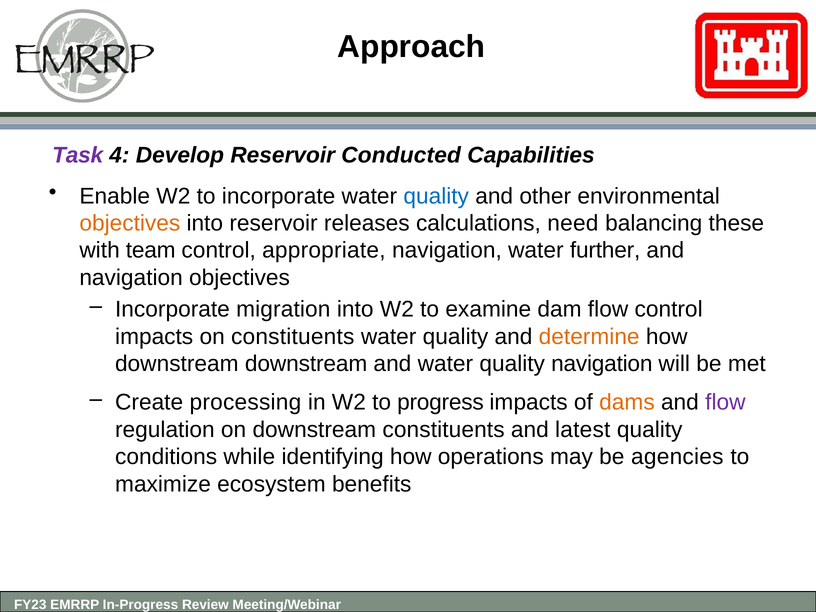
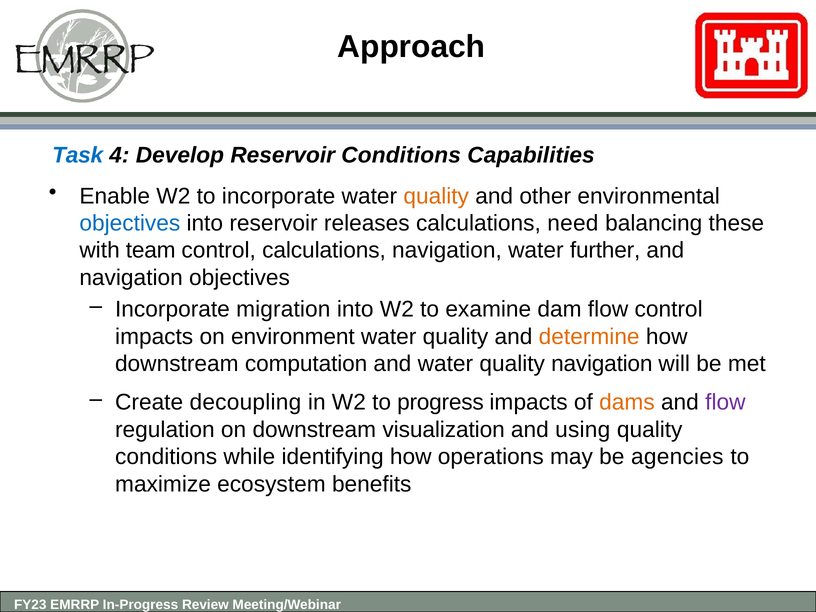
Task colour: purple -> blue (78, 155)
Reservoir Conducted: Conducted -> Conditions (401, 155)
quality colour: blue -> orange (436, 196)
objectives colour: orange -> blue (130, 223)
control appropriate: appropriate -> calculations (324, 250)
on constituents: constituents -> environment (293, 337)
downstream downstream: downstream -> computation (306, 364)
processing: processing -> decoupling (245, 402)
downstream constituents: constituents -> visualization (444, 430)
latest: latest -> using (583, 430)
